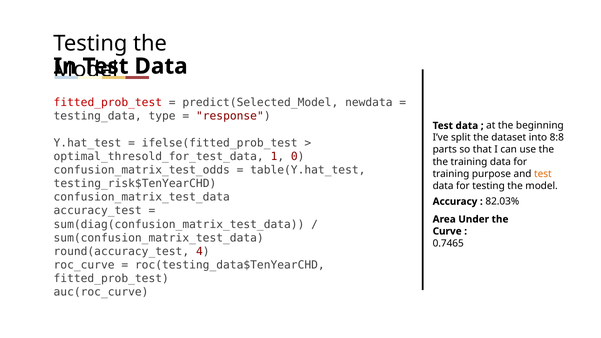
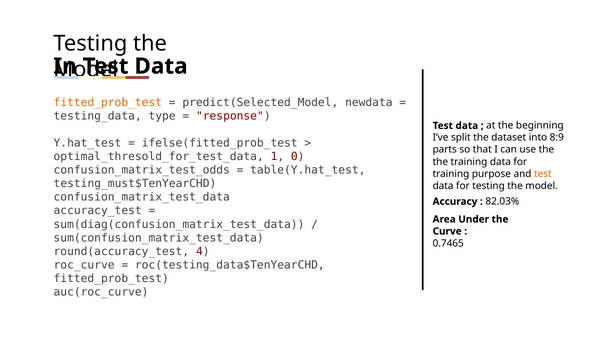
fitted_prob_test colour: red -> orange (108, 103)
8:8: 8:8 -> 8:9 (557, 138)
testing_risk$TenYearCHD: testing_risk$TenYearCHD -> testing_must$TenYearCHD (135, 184)
